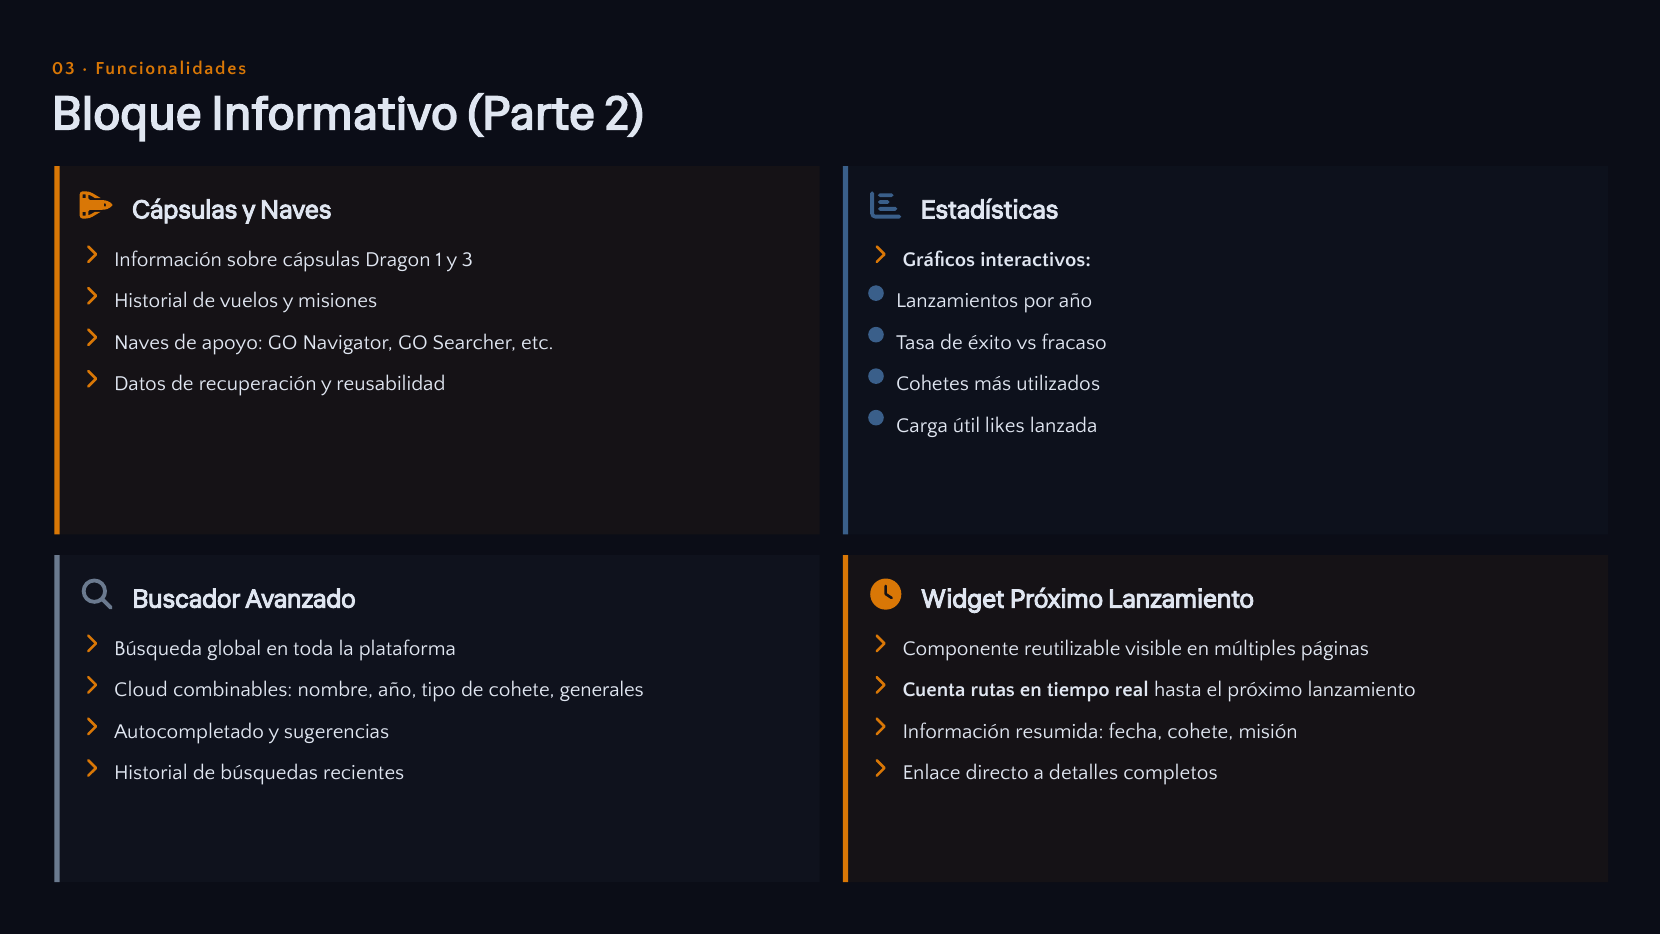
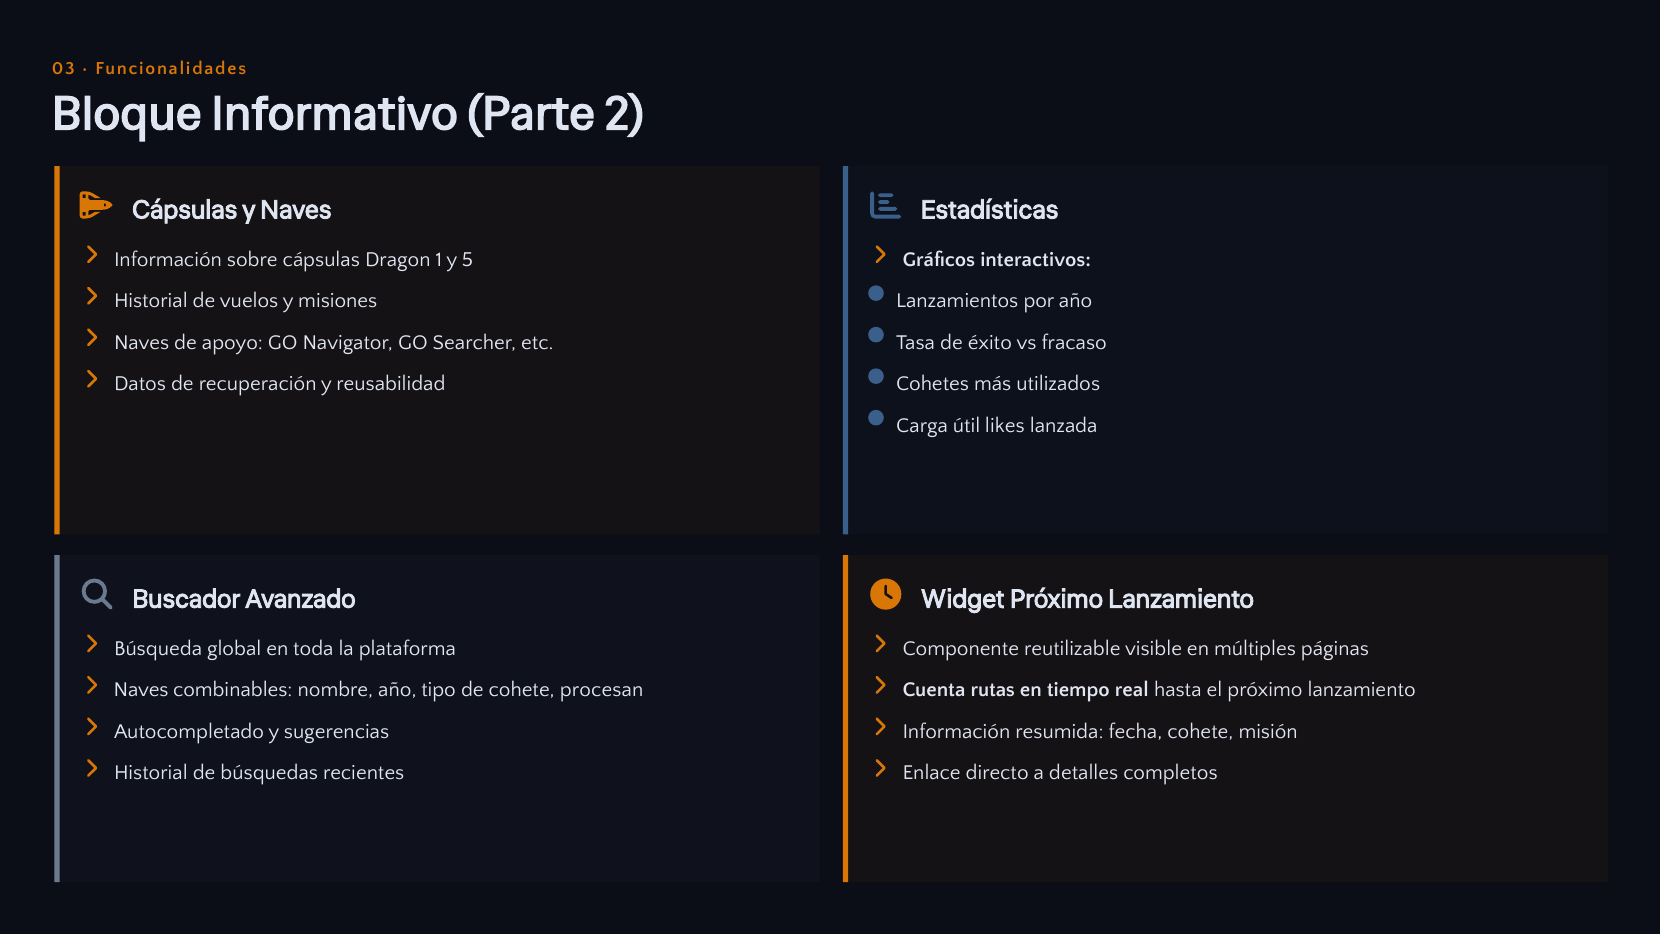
3: 3 -> 5 (467, 259)
Cloud: Cloud -> Naves (141, 690)
generales: generales -> procesan (602, 690)
